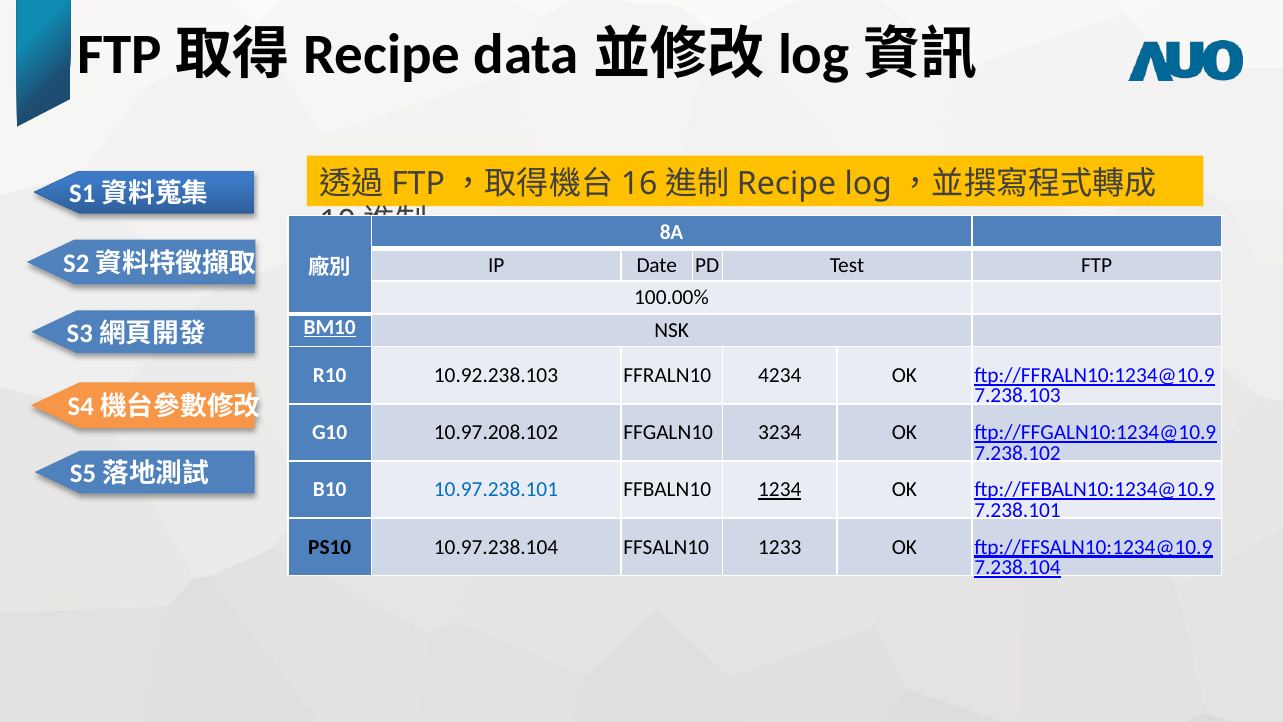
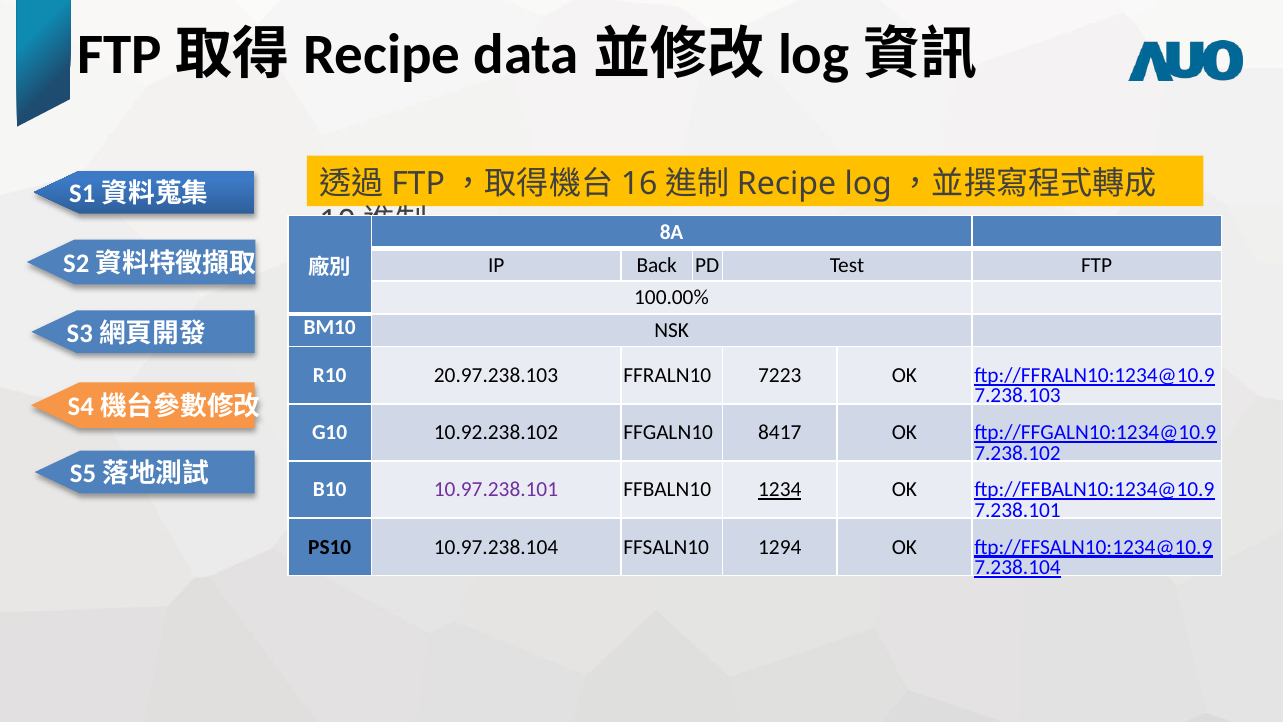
Date: Date -> Back (657, 265)
BM10 underline: present -> none (330, 327)
10.92.238.103: 10.92.238.103 -> 20.97.238.103 (496, 375)
4234: 4234 -> 7223 (780, 375)
10.97.208.102: 10.97.208.102 -> 10.92.238.102 (496, 433)
3234: 3234 -> 8417 (780, 433)
10.97.238.101 colour: blue -> purple (496, 490)
1233: 1233 -> 1294 (780, 547)
